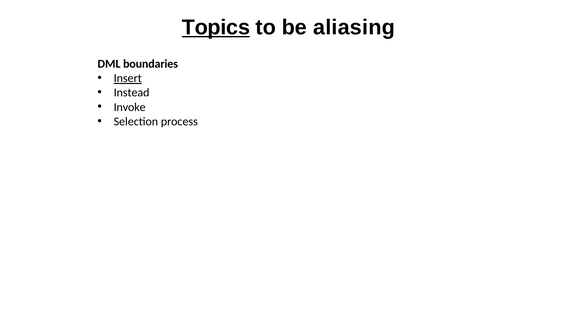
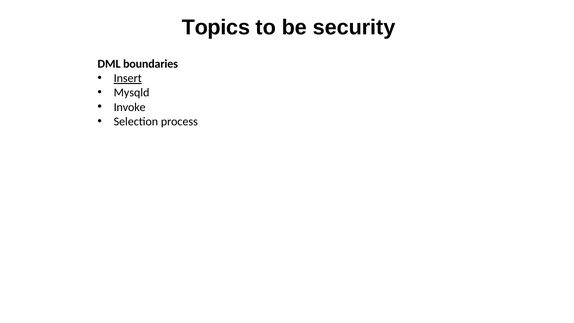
Topics underline: present -> none (216, 27)
aliasing: aliasing -> security (354, 27)
Instead: Instead -> Mysqld (132, 93)
